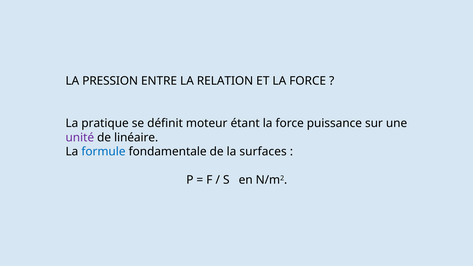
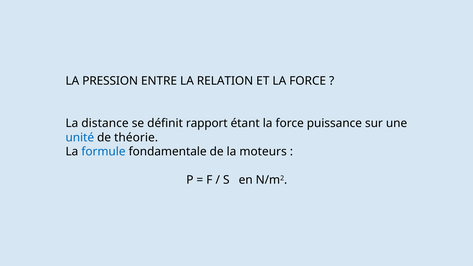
pratique: pratique -> distance (105, 123)
moteur: moteur -> rapport (207, 123)
unité colour: purple -> blue (80, 137)
linéaire: linéaire -> théorie (136, 137)
surfaces: surfaces -> moteurs (263, 152)
